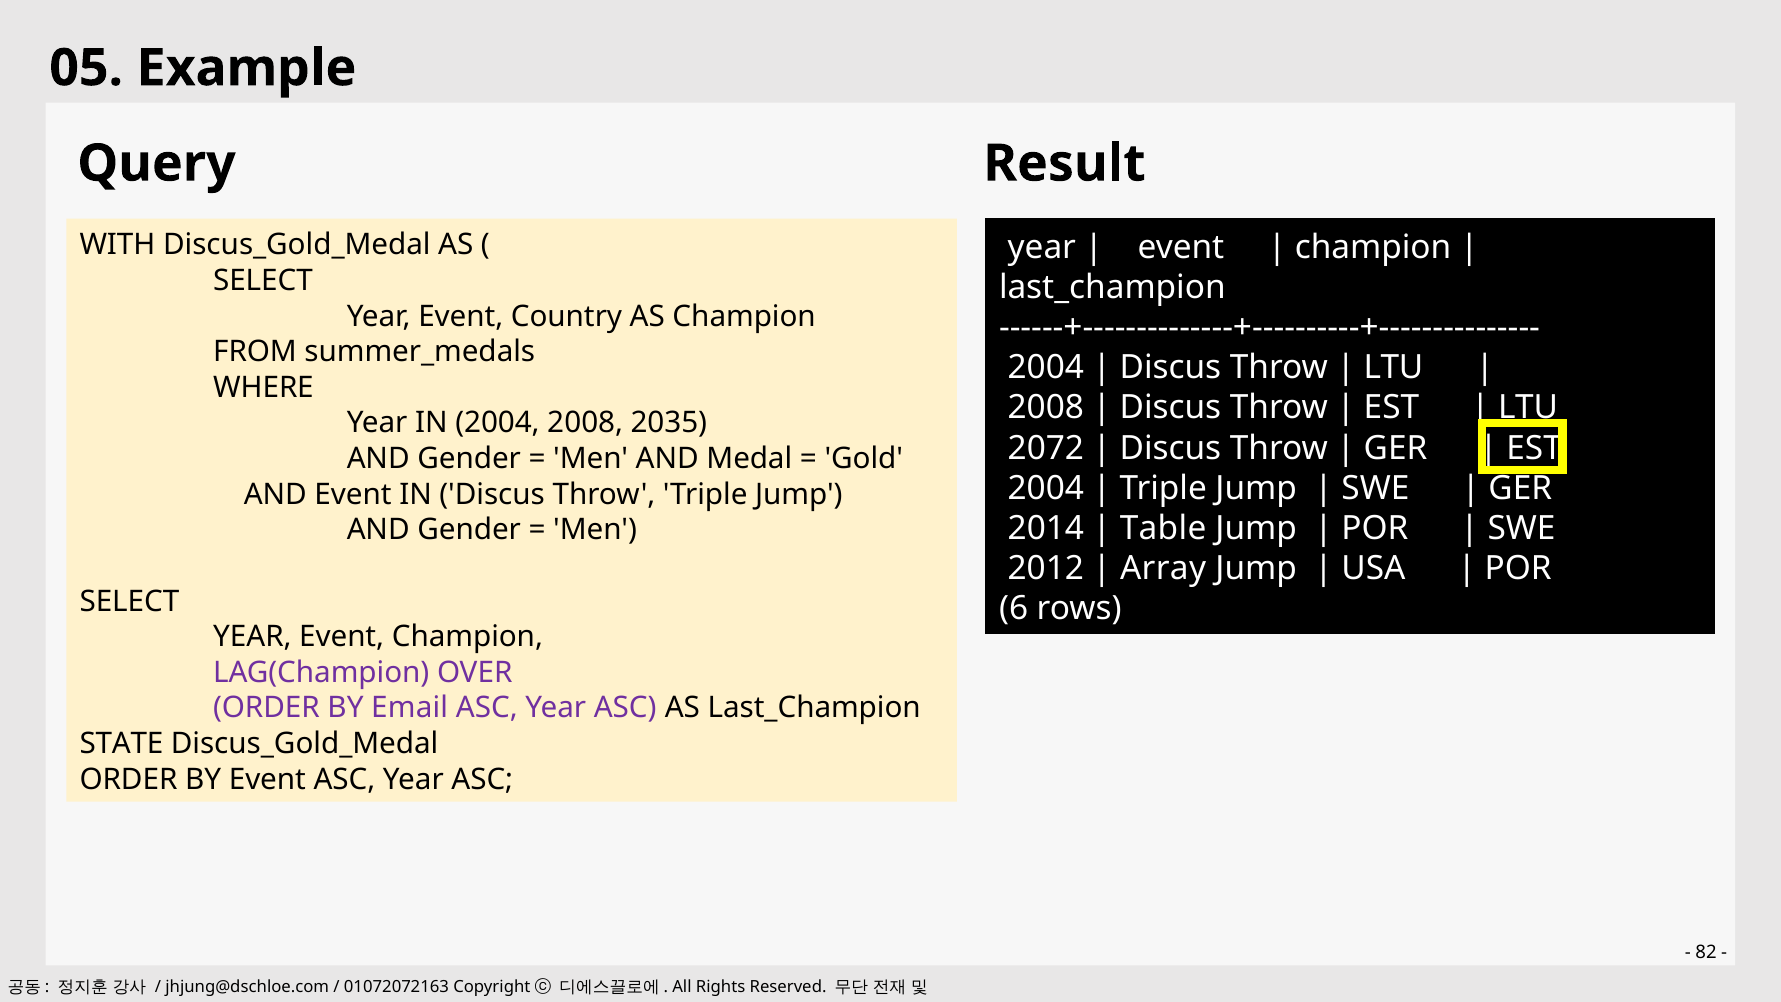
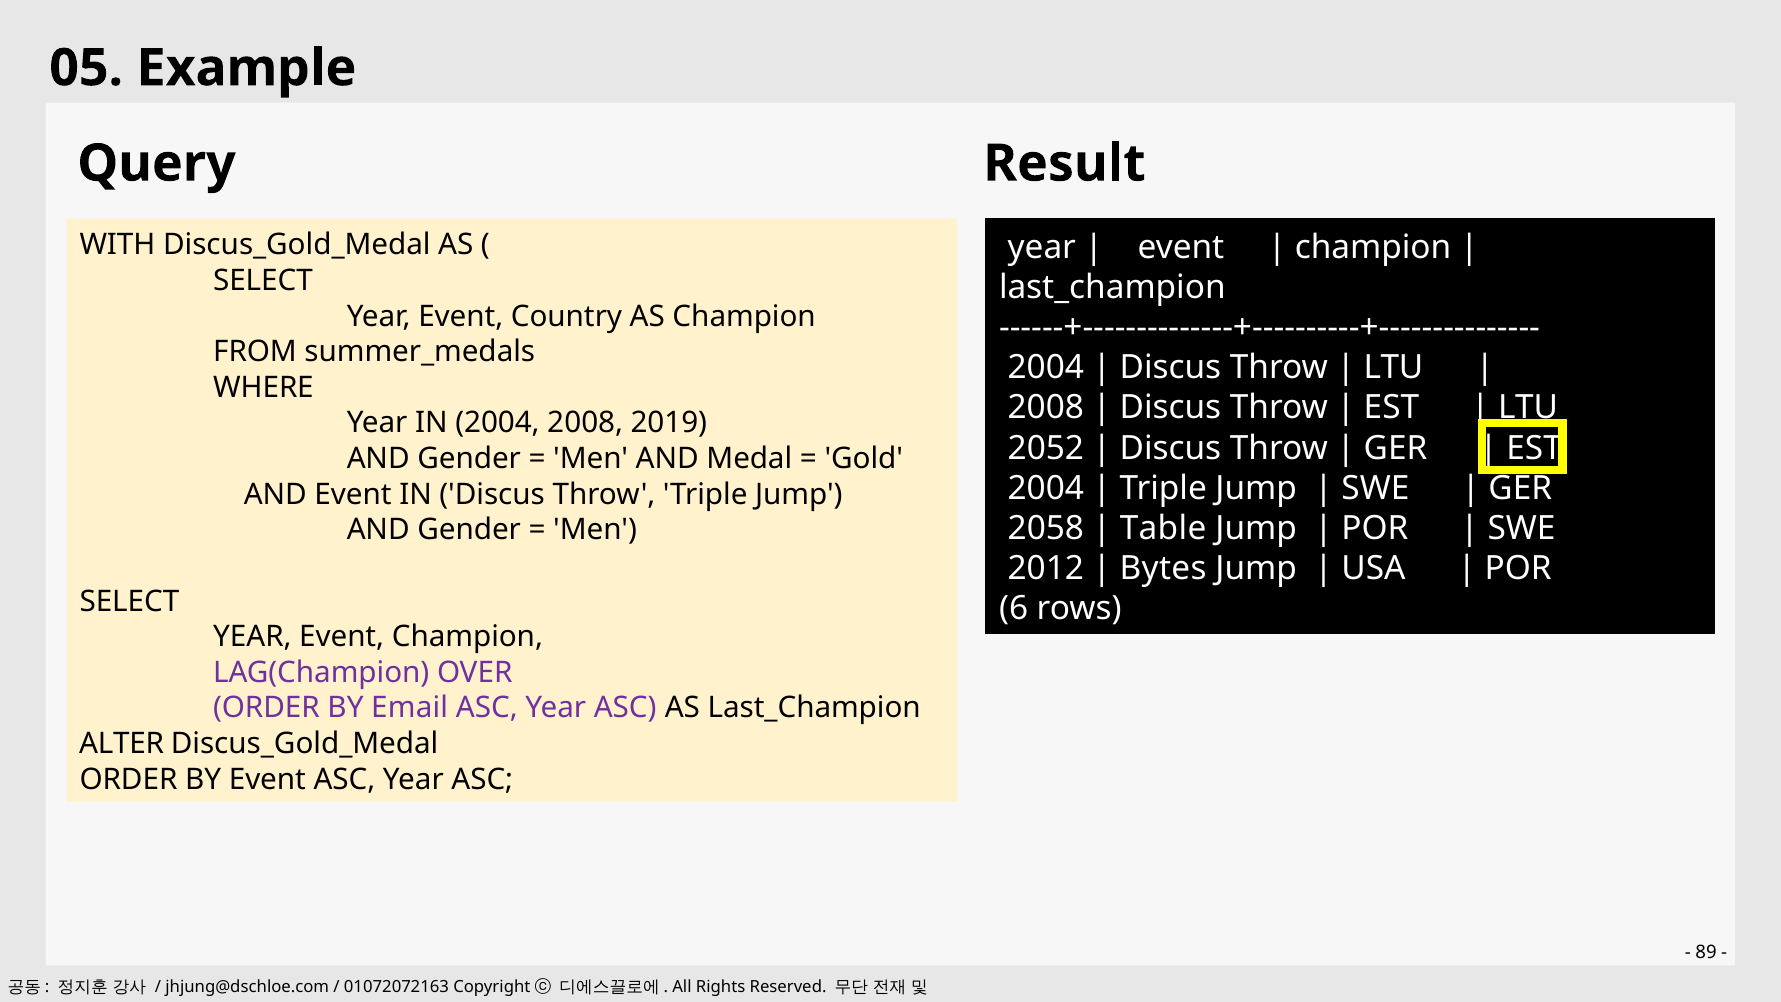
2035: 2035 -> 2019 (669, 423)
2072: 2072 -> 2052 (1046, 448)
2014: 2014 -> 2058 (1046, 528)
Array: Array -> Bytes (1163, 568)
STATE: STATE -> ALTER (122, 744)
82: 82 -> 89 (1706, 952)
